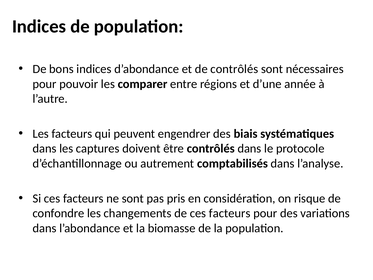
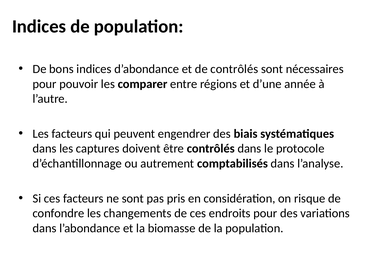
de ces facteurs: facteurs -> endroits (230, 213)
